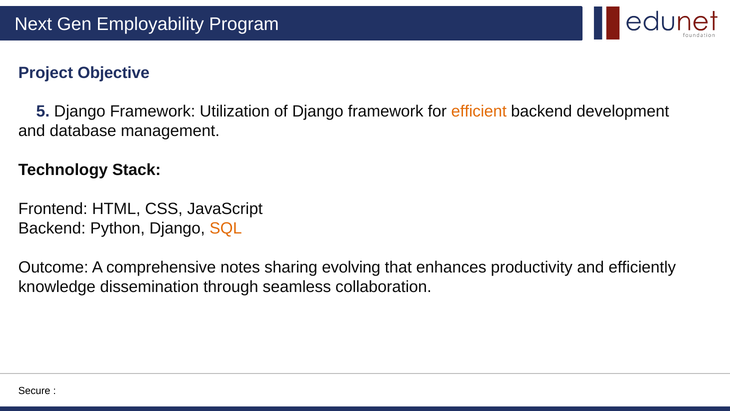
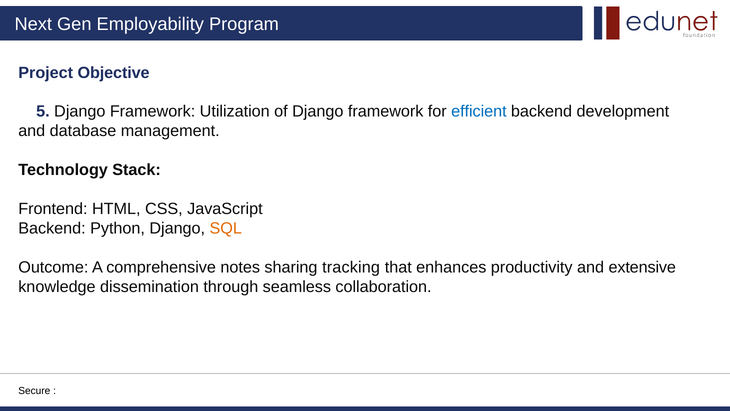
efficient colour: orange -> blue (479, 112)
evolving: evolving -> tracking (351, 267)
efficiently: efficiently -> extensive (642, 267)
